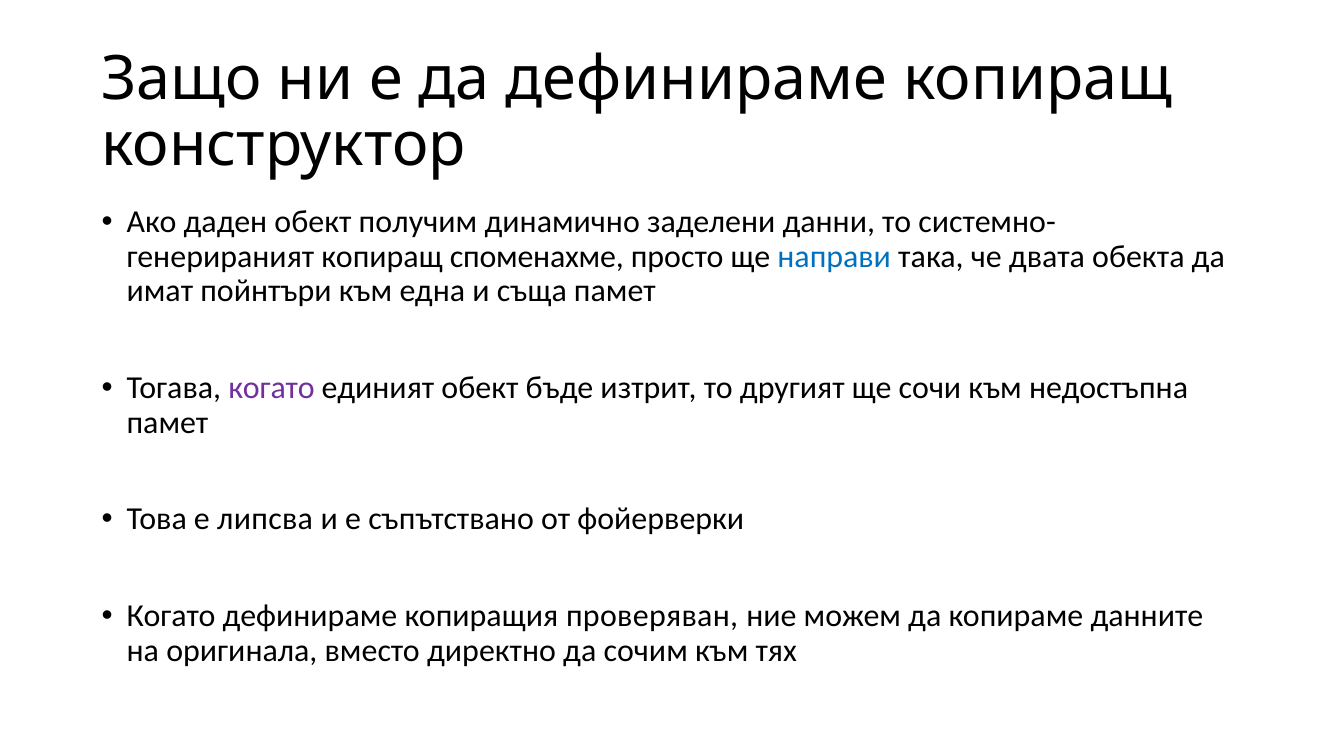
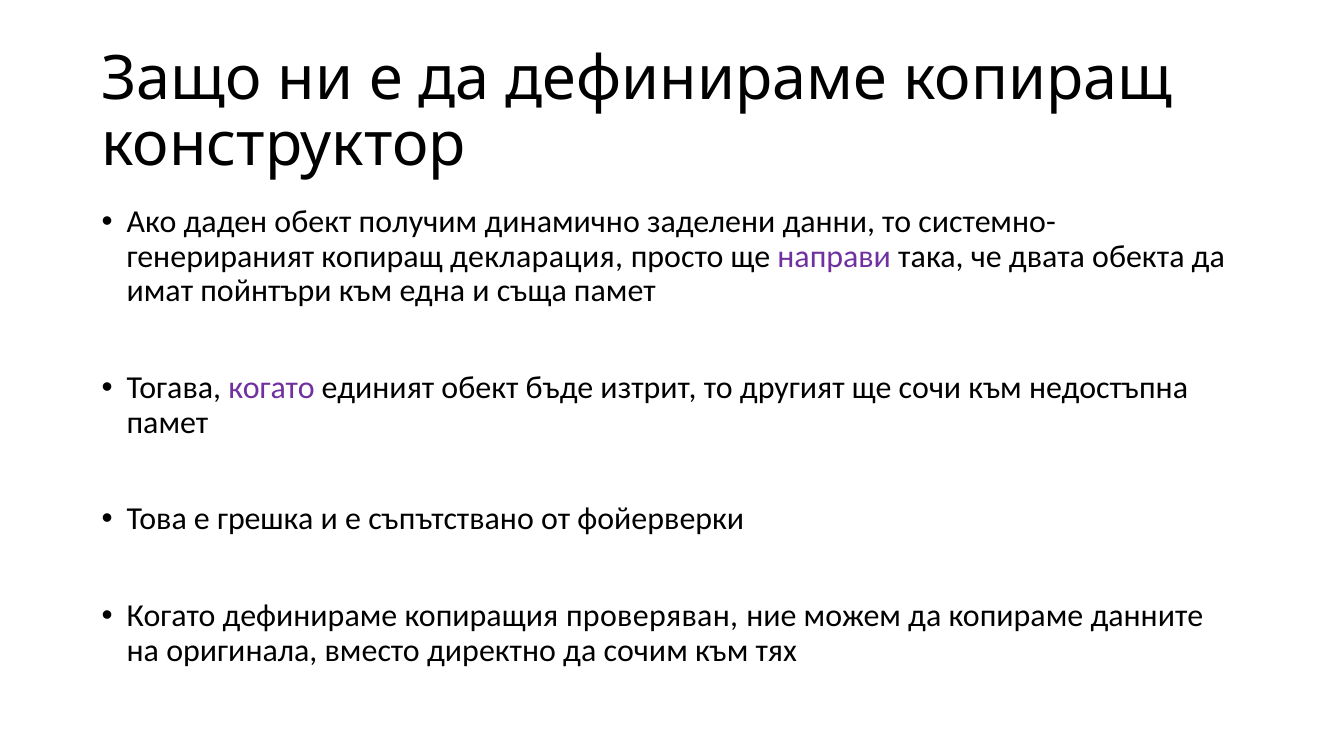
споменахме: споменахме -> декларация (537, 256)
направи colour: blue -> purple (834, 256)
липсва: липсва -> грешка (265, 519)
